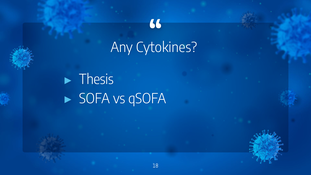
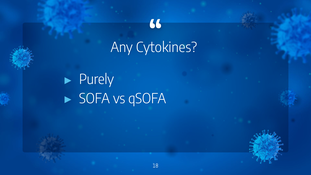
Thesis: Thesis -> Purely (97, 80)
